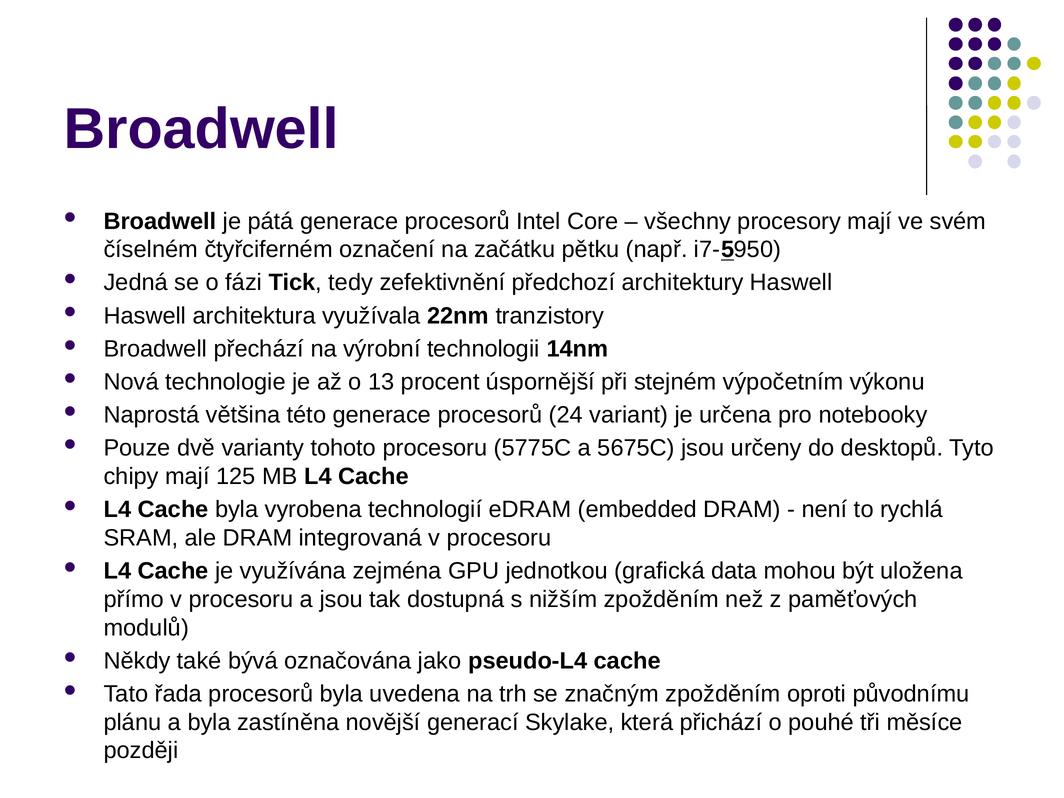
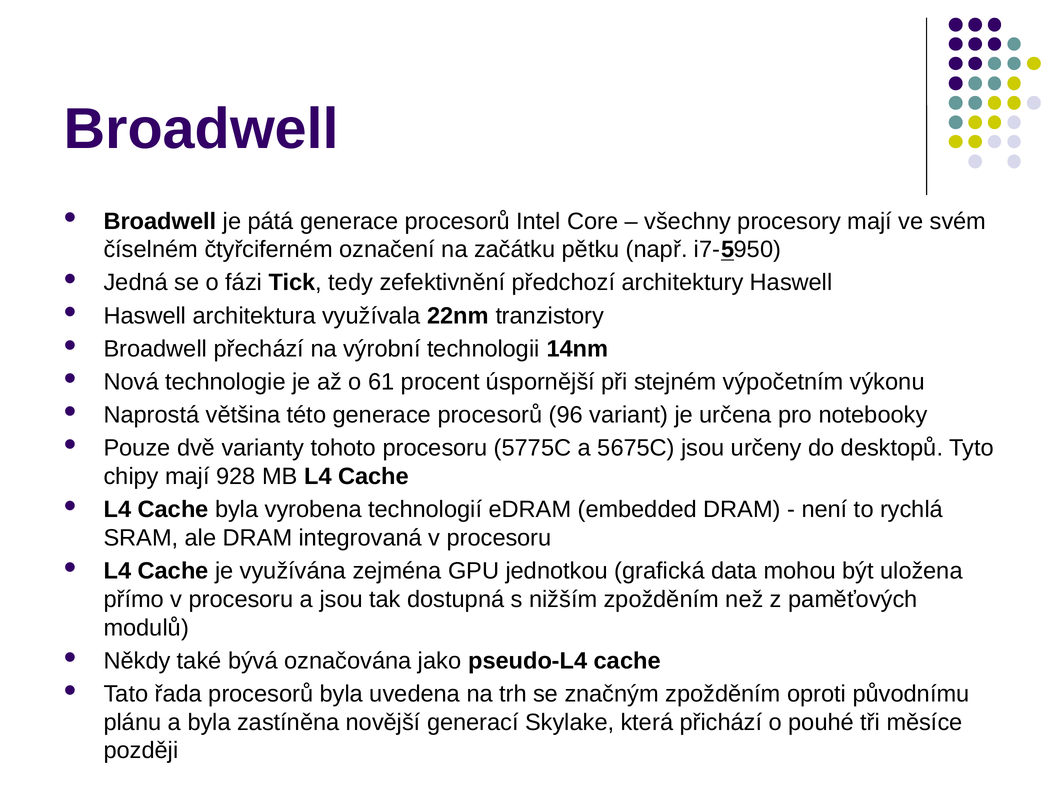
13: 13 -> 61 (381, 382)
24: 24 -> 96 (566, 415)
125: 125 -> 928 (236, 476)
